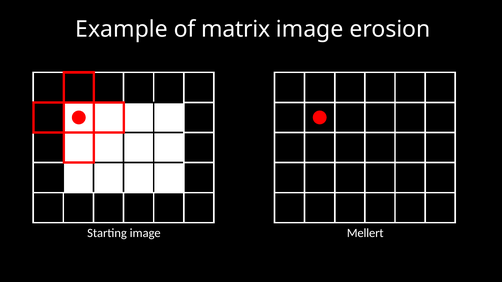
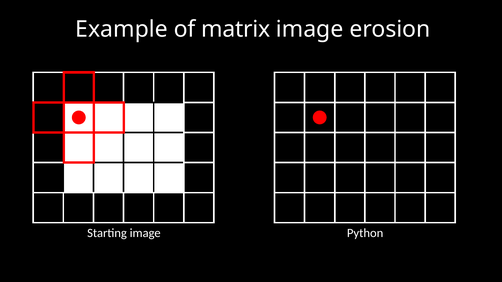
Mellert: Mellert -> Python (365, 233)
